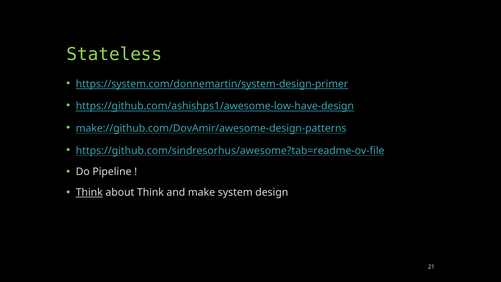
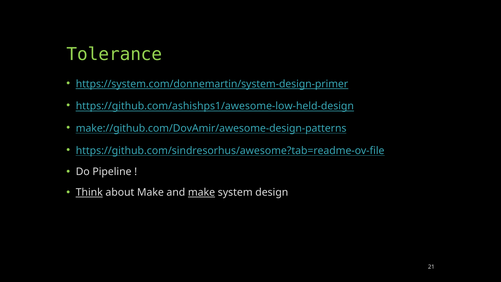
Stateless: Stateless -> Tolerance (114, 54)
https://github.com/ashishps1/awesome-low-have-design: https://github.com/ashishps1/awesome-low-have-design -> https://github.com/ashishps1/awesome-low-held-design (215, 106)
about Think: Think -> Make (150, 192)
make underline: none -> present (202, 192)
